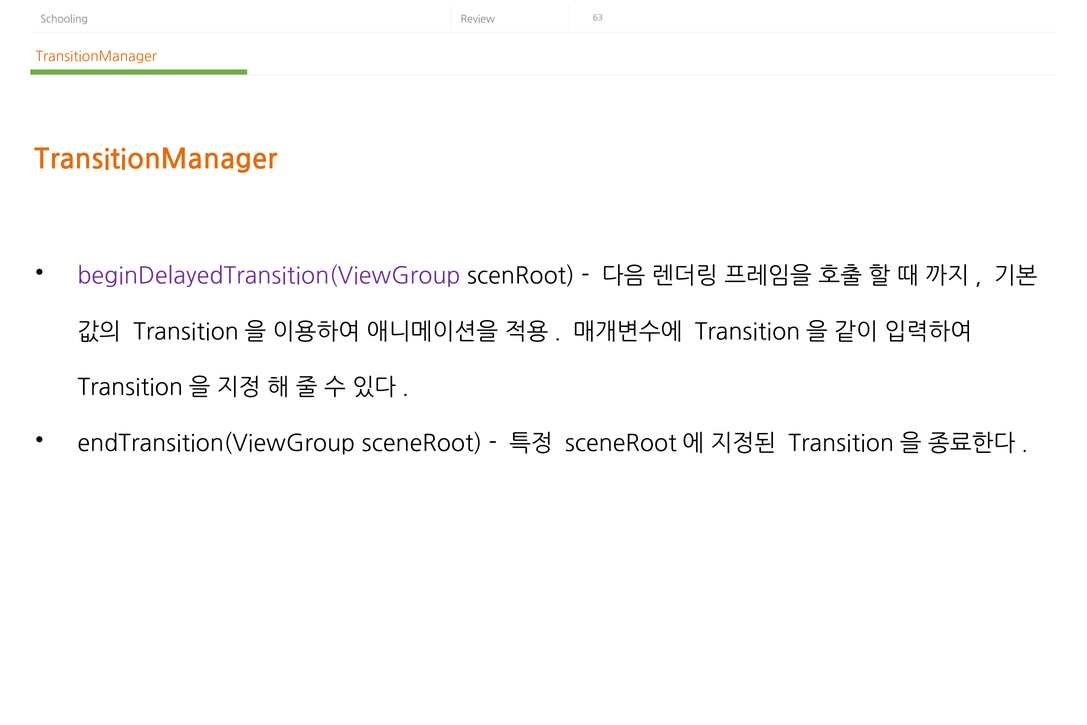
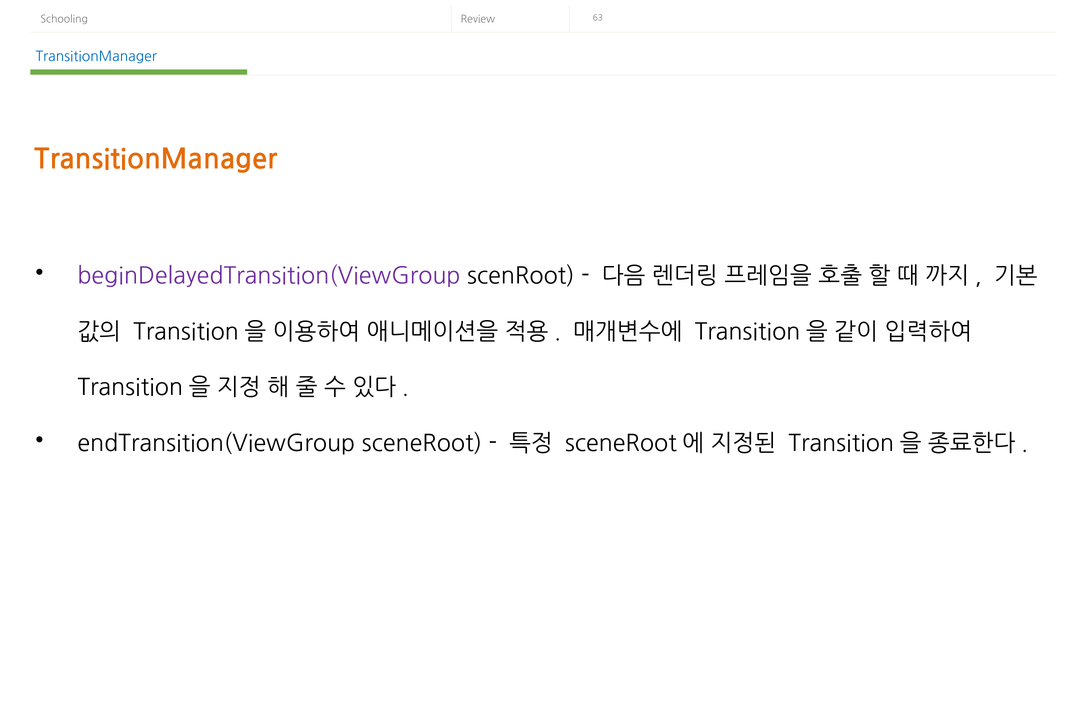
TransitionManager colour: orange -> blue (96, 57)
